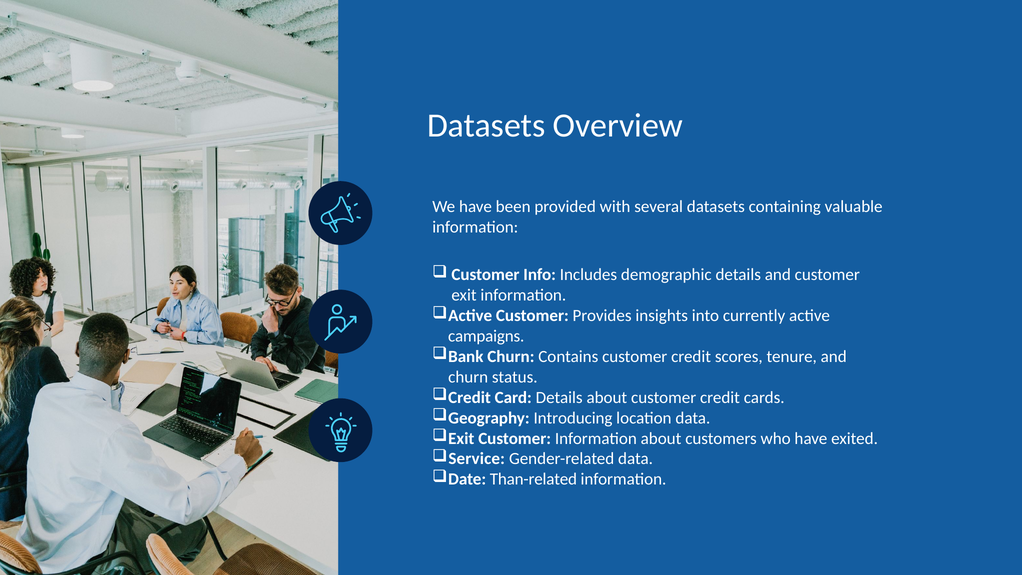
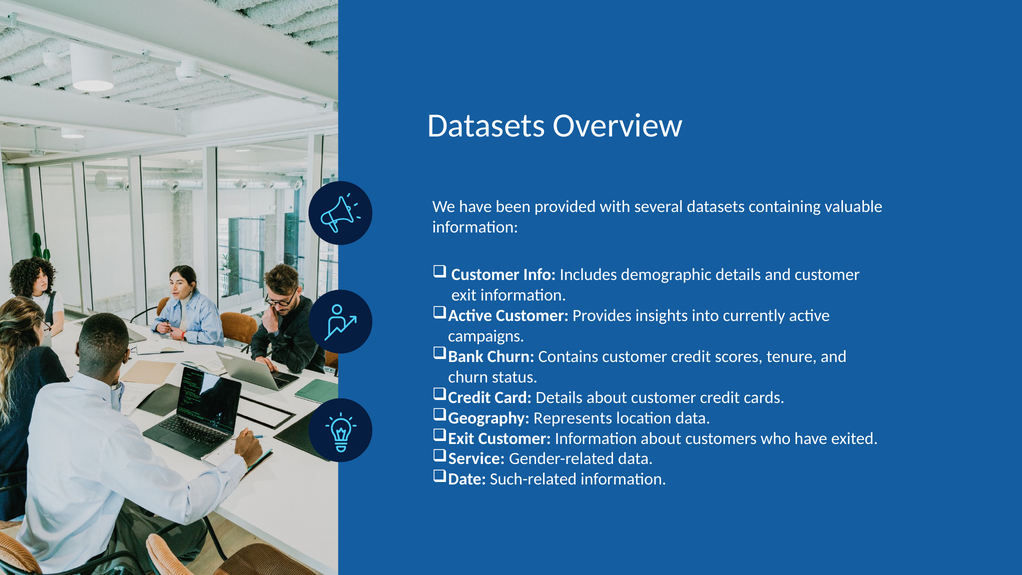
Introducing: Introducing -> Represents (573, 418)
Than-related: Than-related -> Such-related (533, 479)
